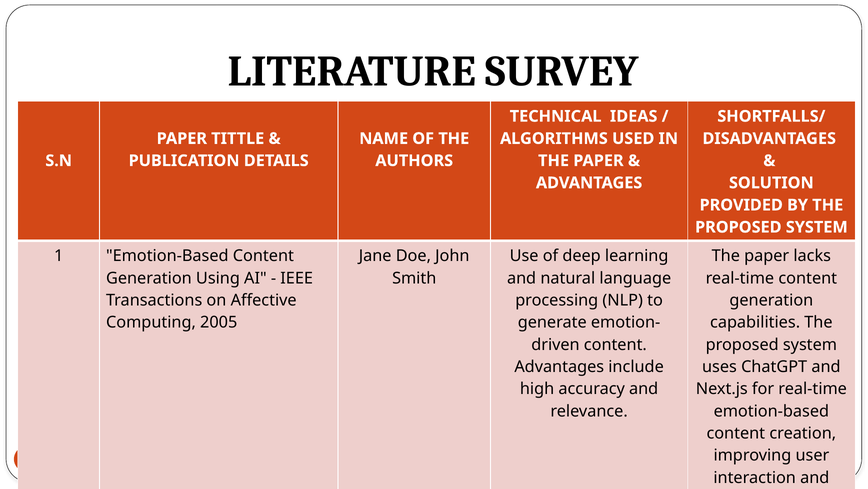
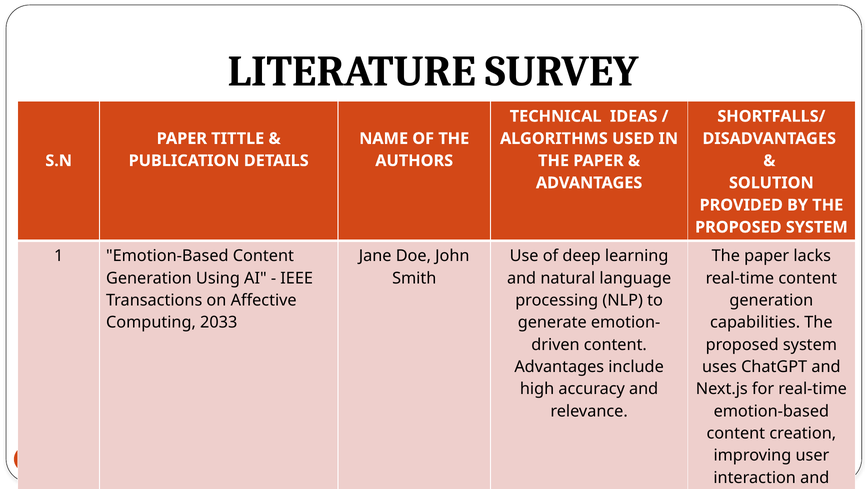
2005: 2005 -> 2033 (219, 322)
